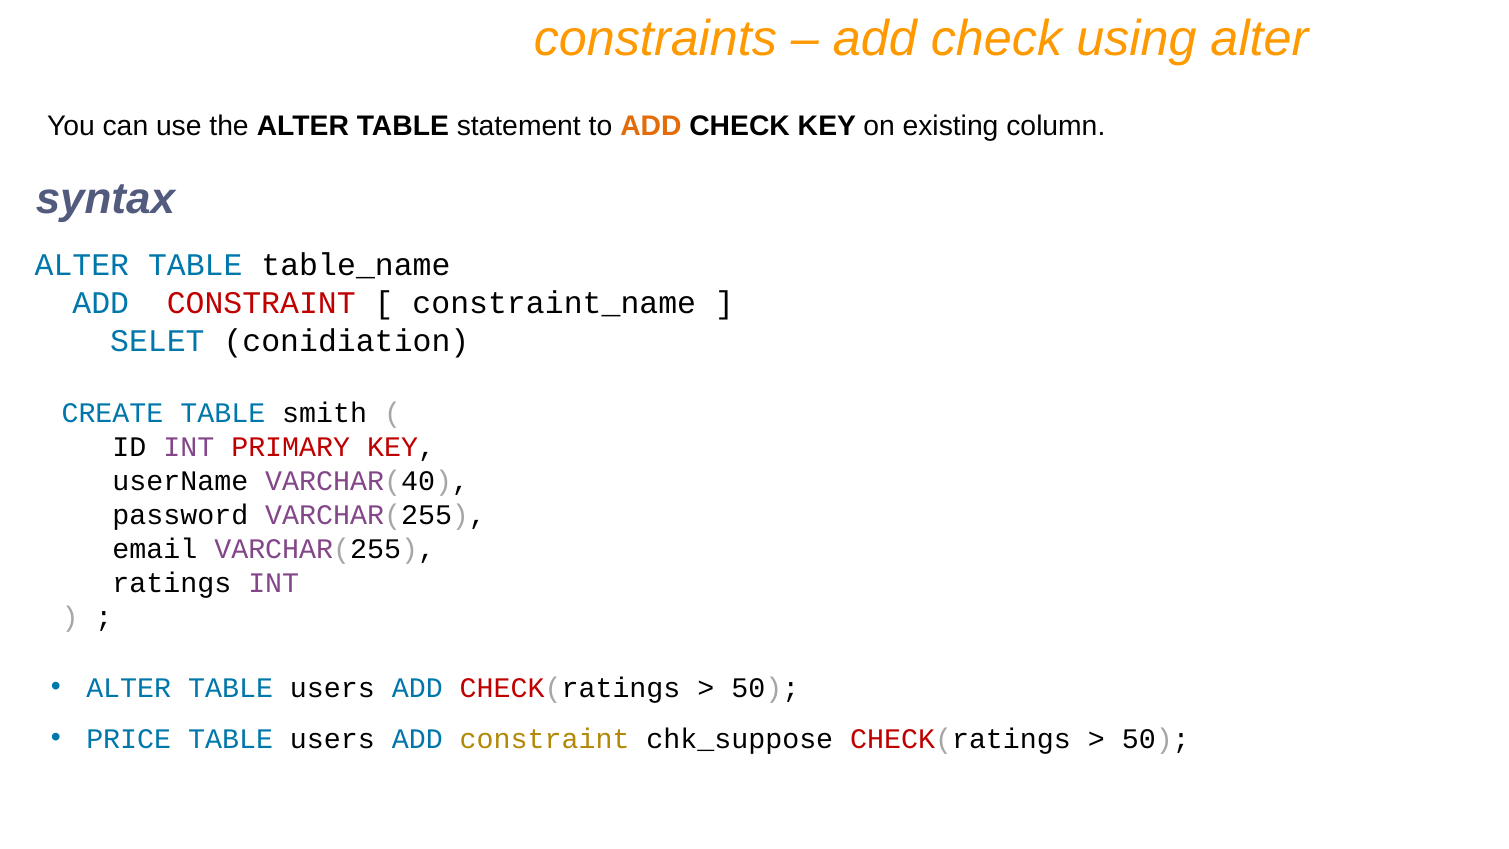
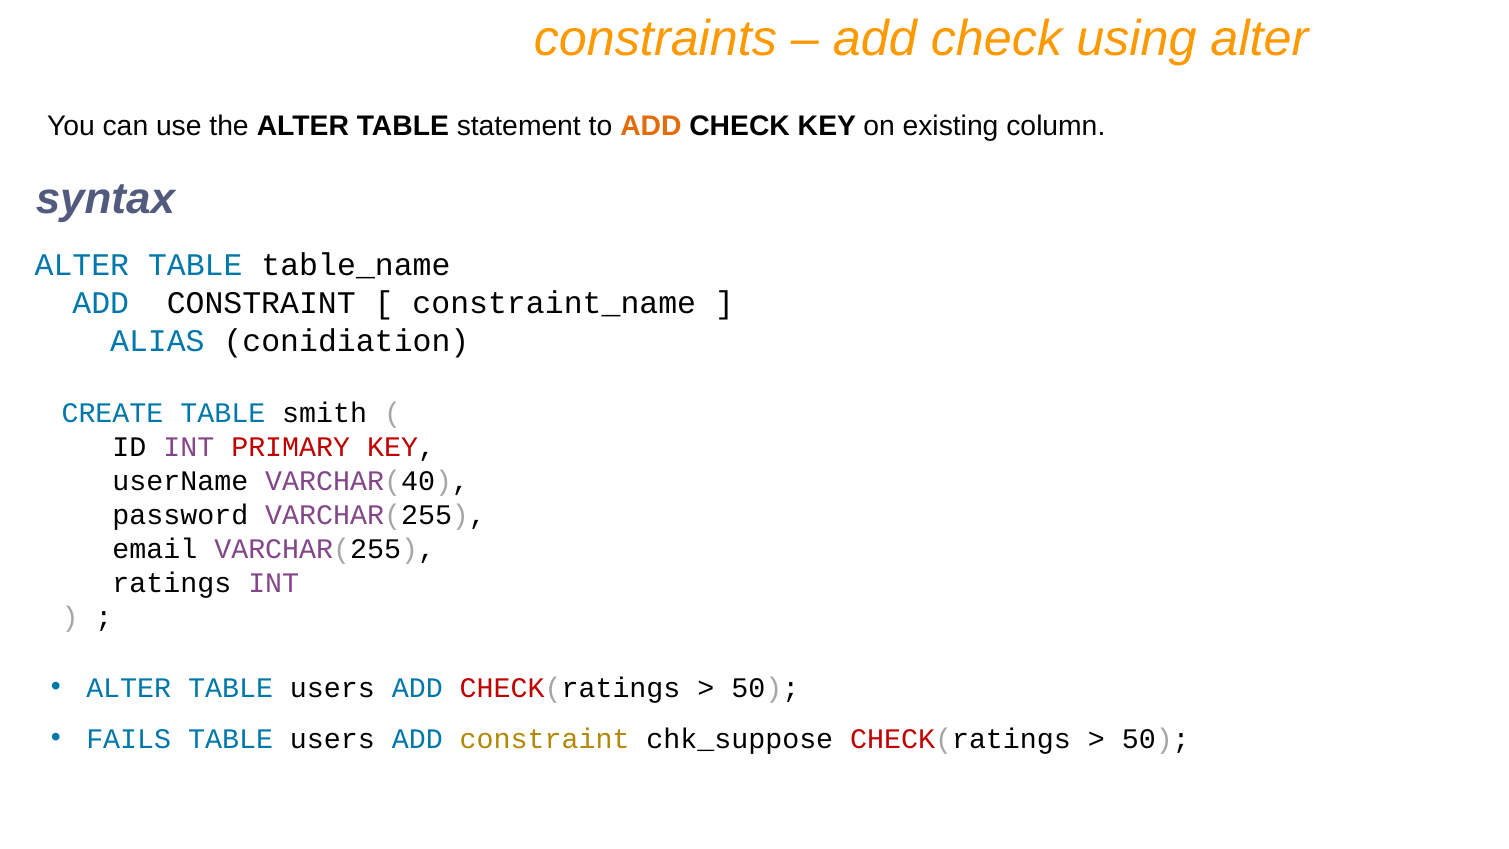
CONSTRAINT colour: red -> black (261, 303)
SELET: SELET -> ALIAS (157, 341)
PRICE: PRICE -> FAILS (129, 739)
